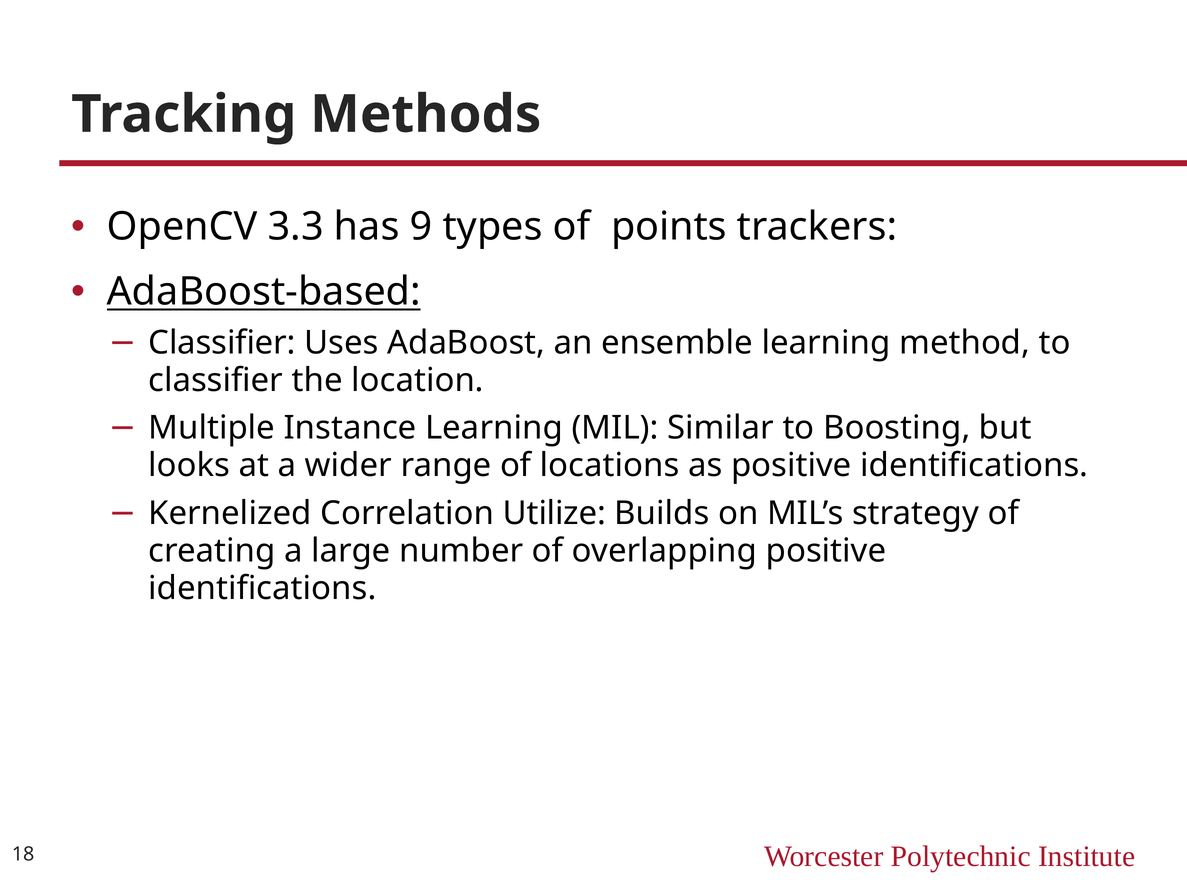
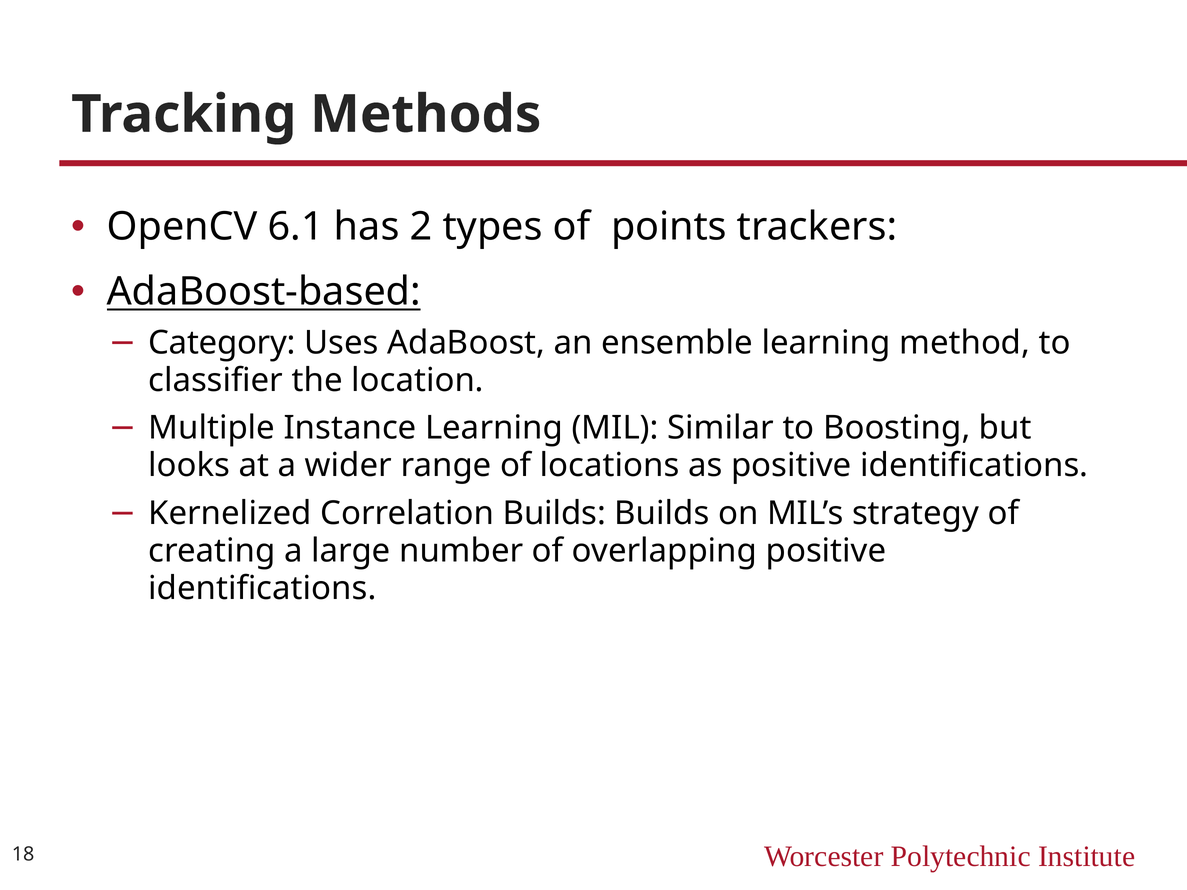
3.3: 3.3 -> 6.1 (296, 227)
9: 9 -> 2 (421, 227)
Classifier: Classifier -> Category (222, 343)
Correlation Utilize: Utilize -> Builds (554, 513)
